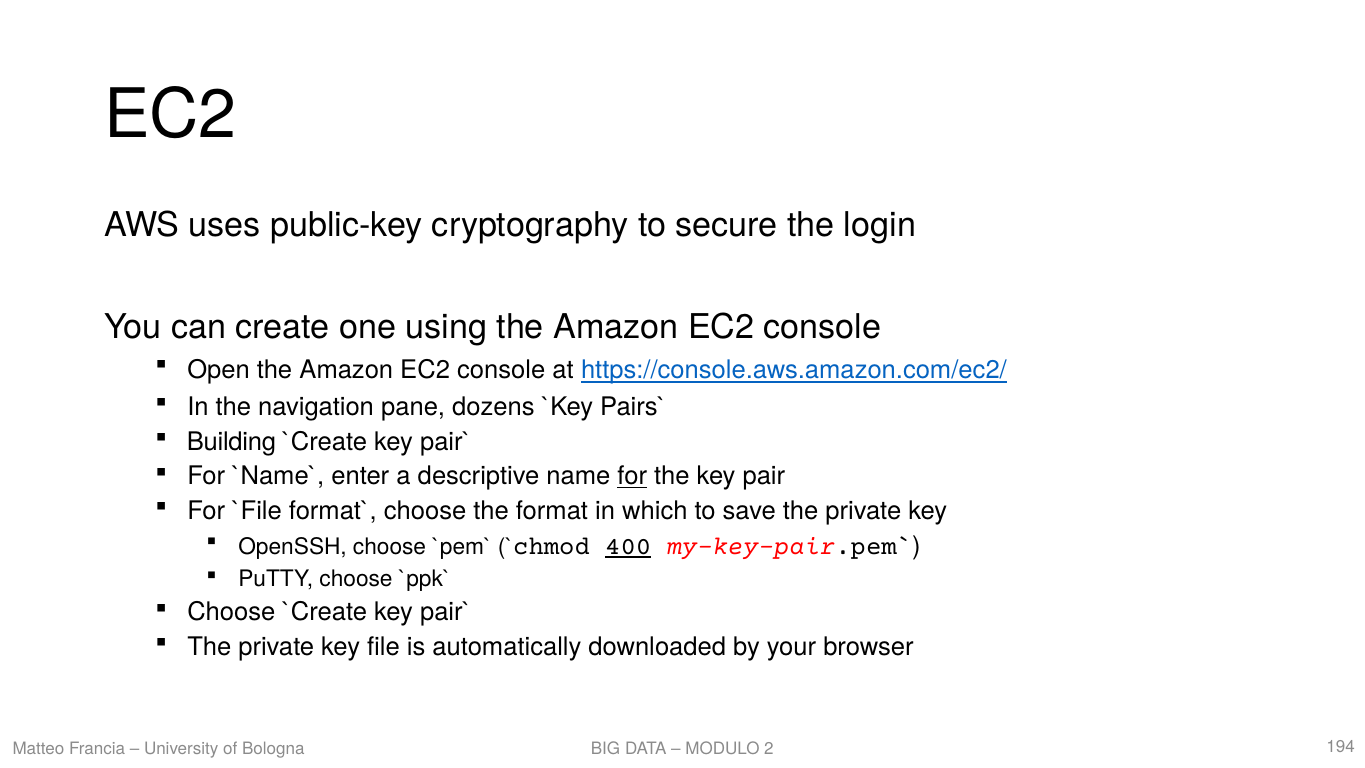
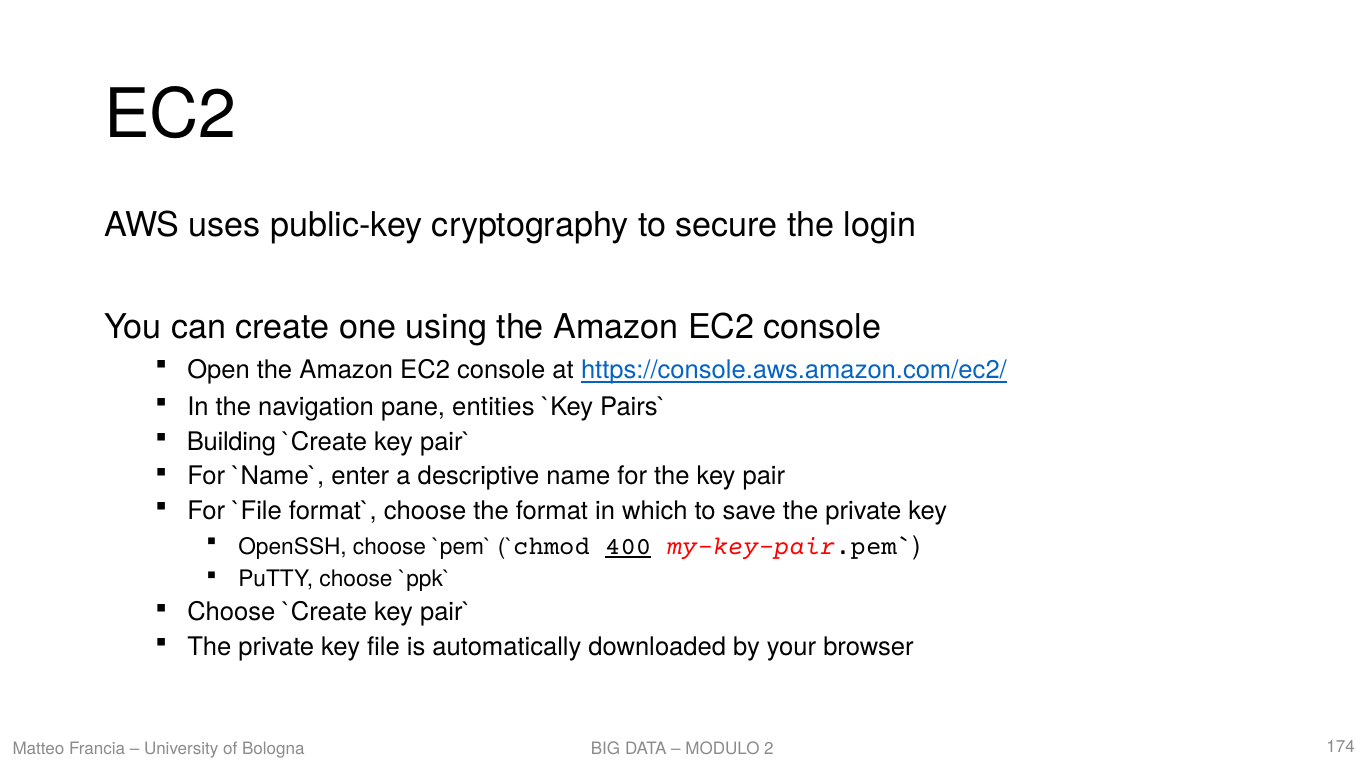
dozens: dozens -> entities (493, 407)
for underline: present -> none (632, 476)
194: 194 -> 174 (1341, 747)
